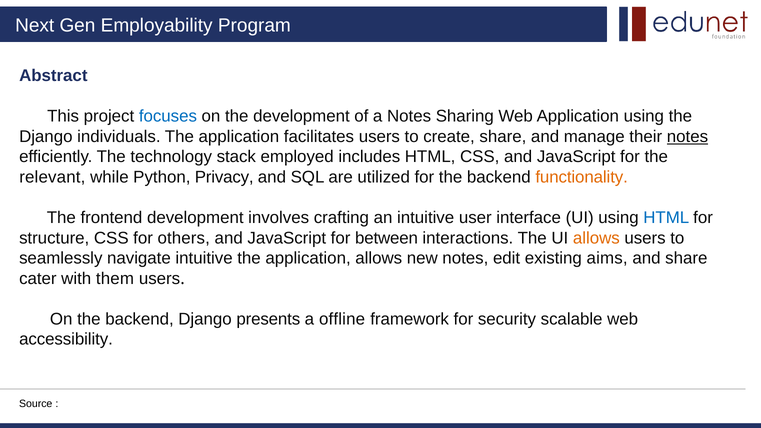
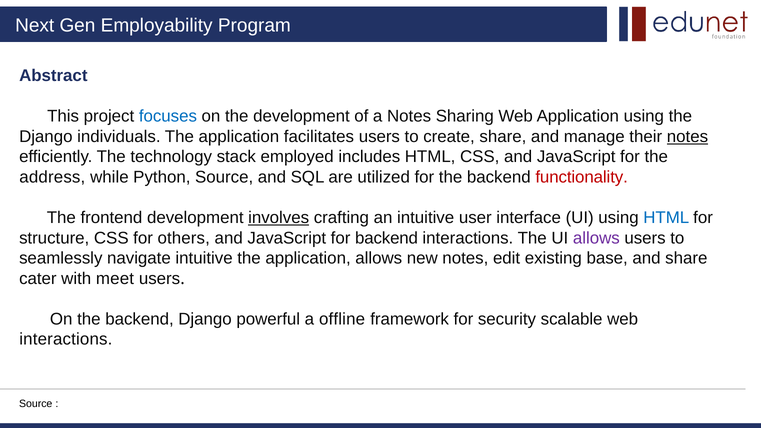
relevant: relevant -> address (52, 177)
Python Privacy: Privacy -> Source (224, 177)
functionality colour: orange -> red (582, 177)
involves underline: none -> present (279, 218)
for between: between -> backend (387, 238)
allows colour: orange -> purple (596, 238)
aims: aims -> base (607, 258)
them: them -> meet (115, 279)
presents: presents -> powerful (268, 319)
accessibility: accessibility -> interactions (66, 339)
